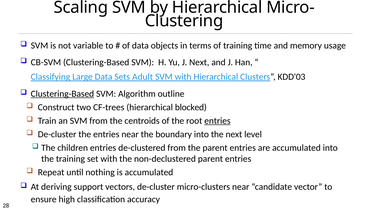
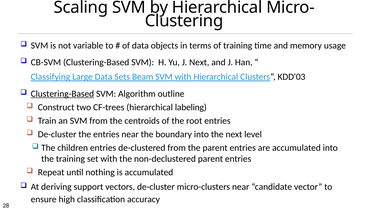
Adult: Adult -> Beam (143, 77)
blocked: blocked -> labeling (191, 107)
entries underline: present -> none (217, 121)
